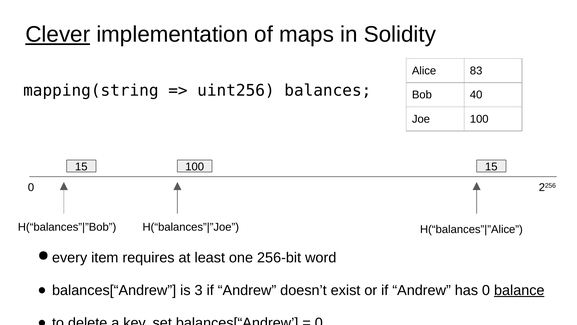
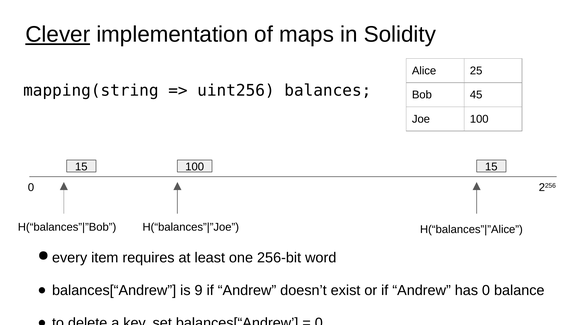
83: 83 -> 25 (476, 71)
40: 40 -> 45 (476, 95)
3: 3 -> 9 (199, 290)
balance underline: present -> none (519, 290)
